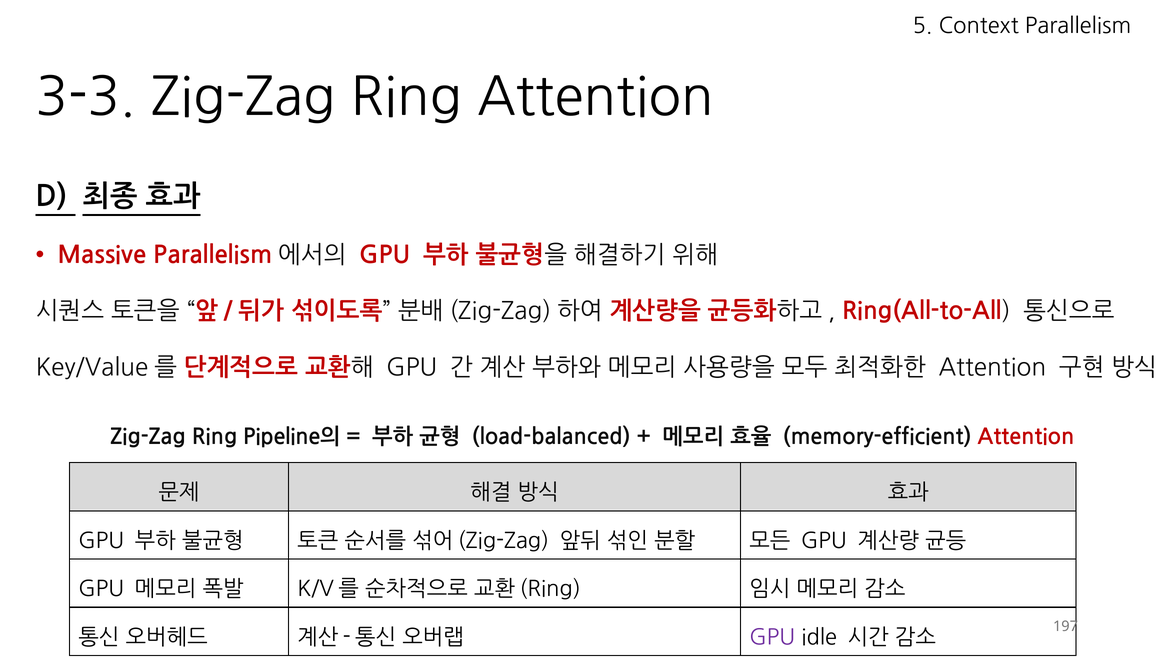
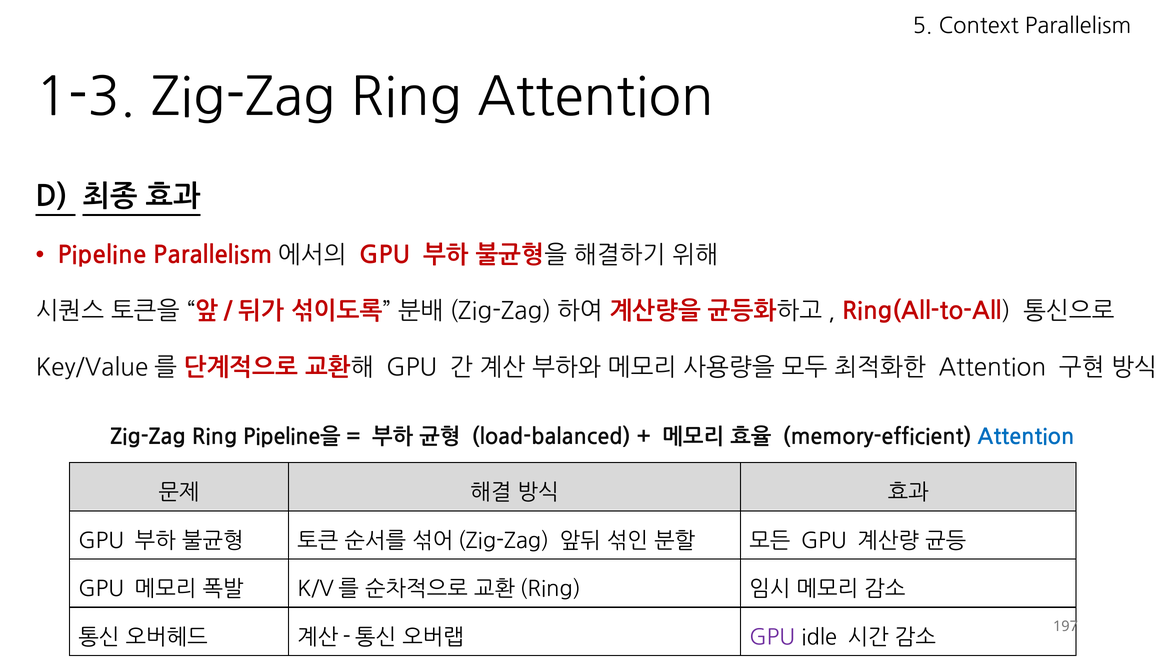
3-3: 3-3 -> 1-3 (86, 98)
Massive: Massive -> Pipeline (102, 255)
Pipeline의: Pipeline의 -> Pipeline을 (292, 437)
Attention colour: red -> blue (1026, 437)
